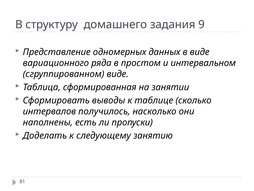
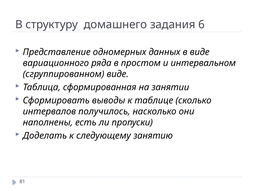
9: 9 -> 6 (202, 24)
